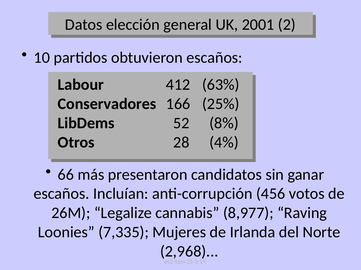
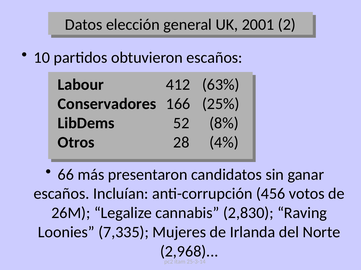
8,977: 8,977 -> 2,830 (248, 213)
